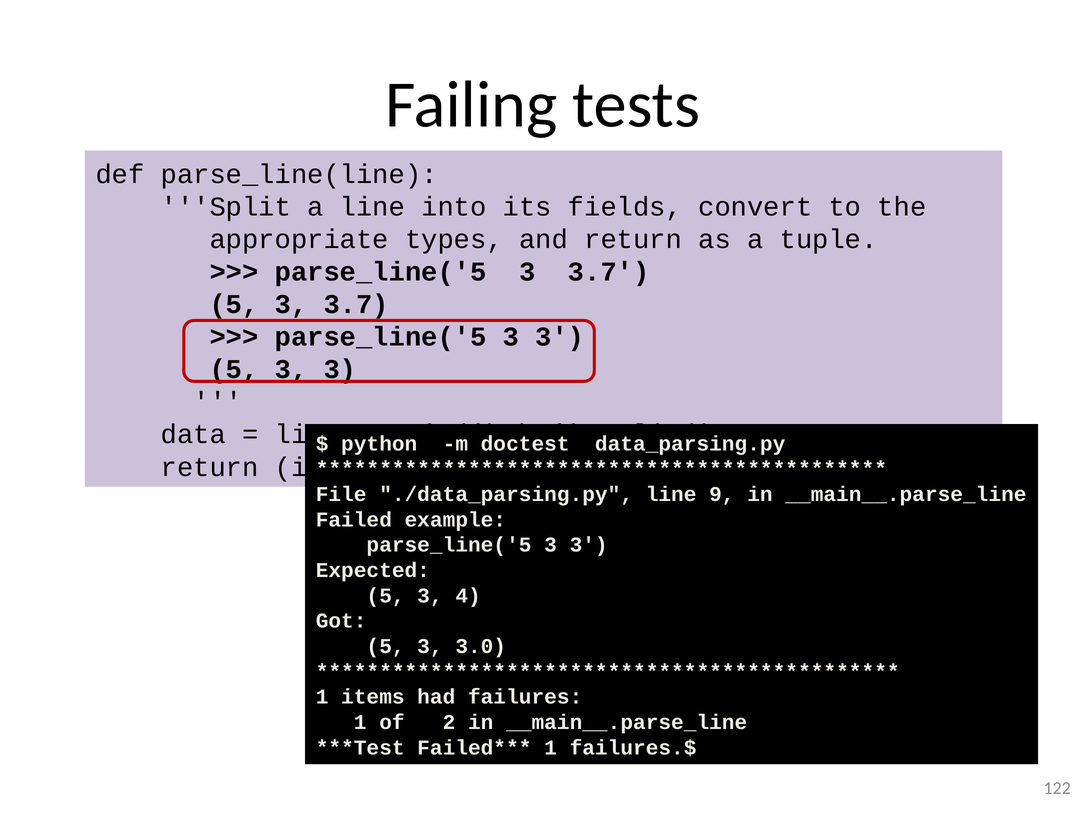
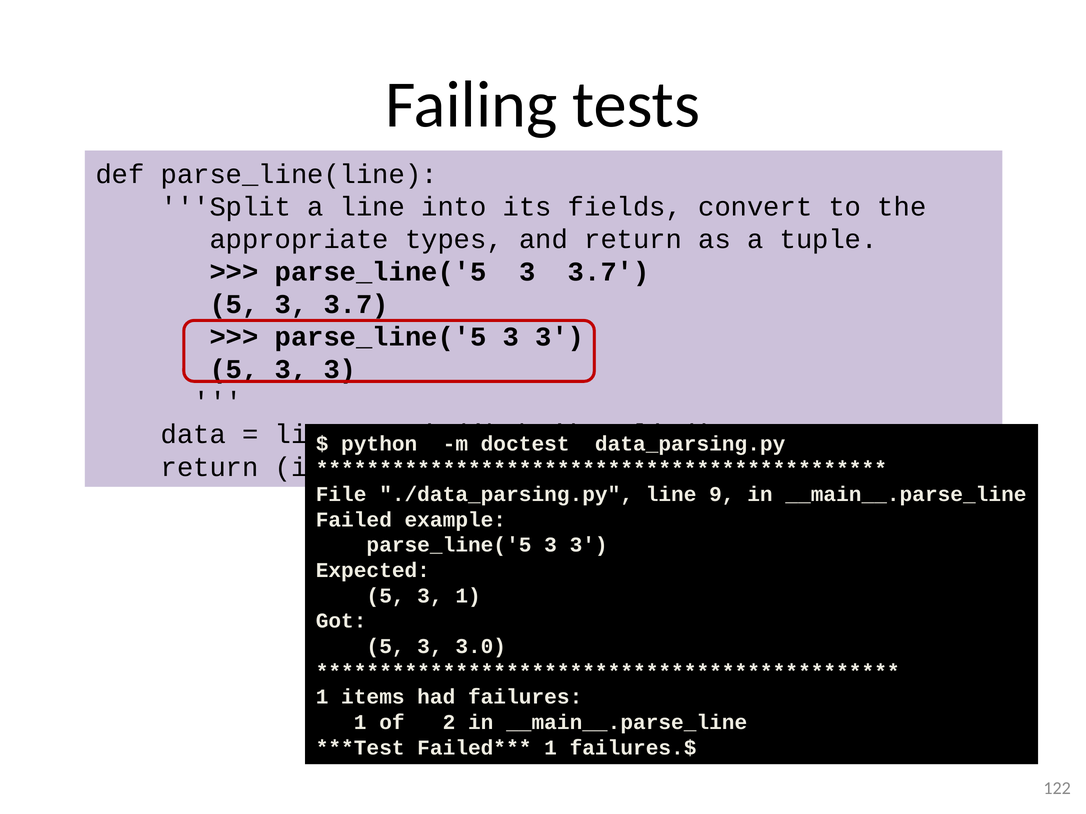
3 4: 4 -> 1 (468, 596)
